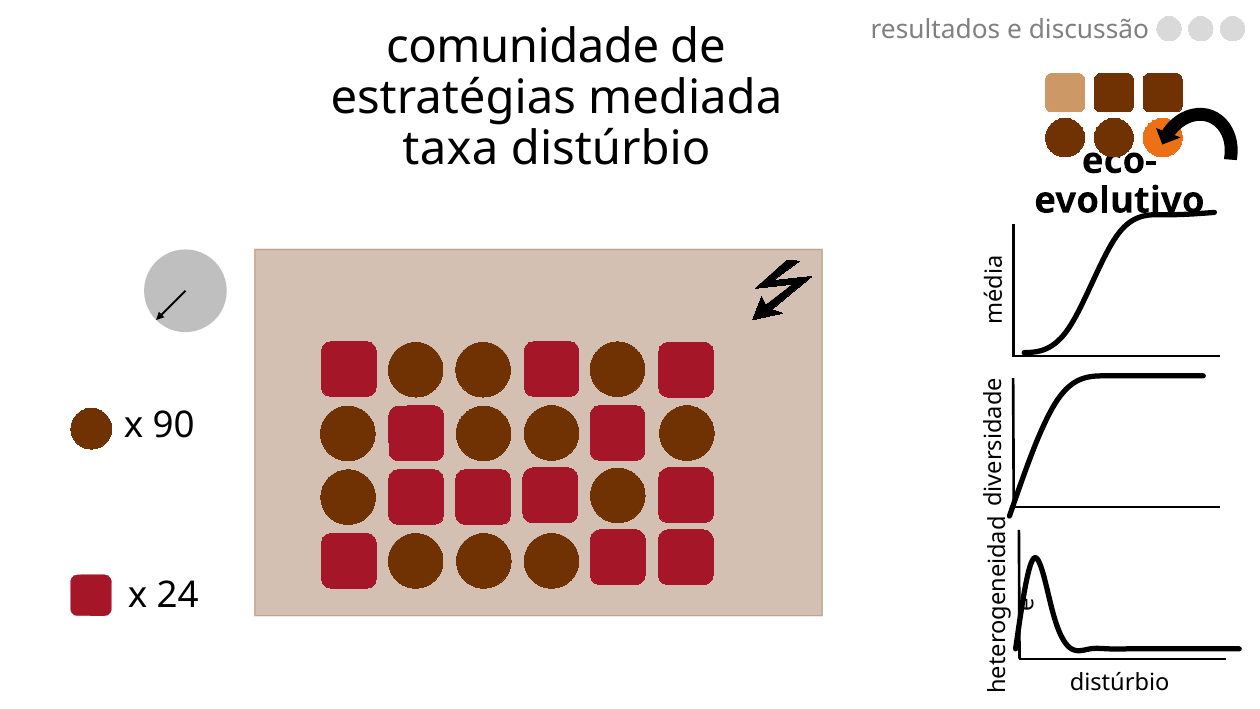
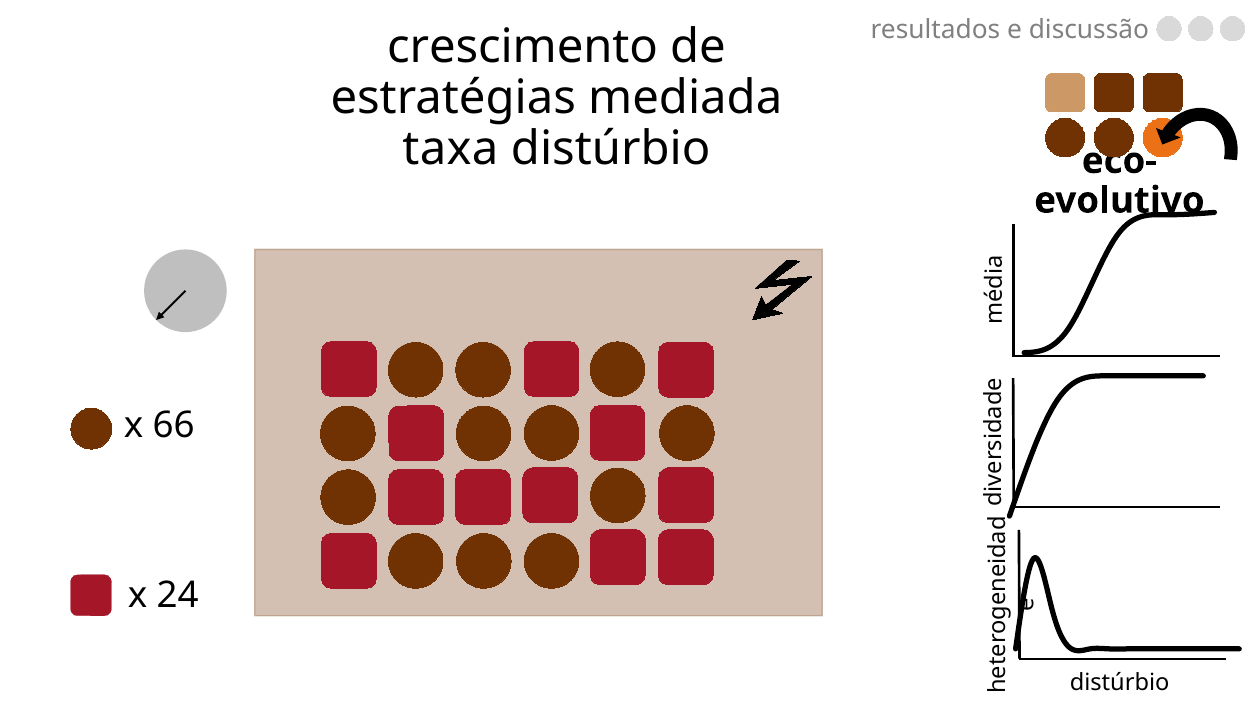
comunidade: comunidade -> crescimento (522, 46)
90: 90 -> 66 (174, 425)
